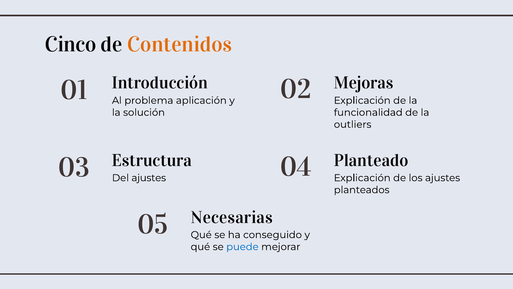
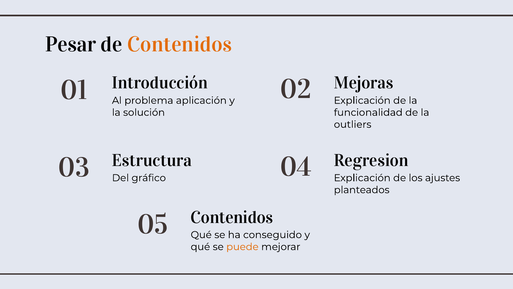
Cinco: Cinco -> Pesar (71, 44)
Planteado: Planteado -> Regresion (371, 160)
Del ajustes: ajustes -> gráfico (149, 178)
Necesarias: Necesarias -> Contenidos (232, 217)
puede colour: blue -> orange (242, 246)
